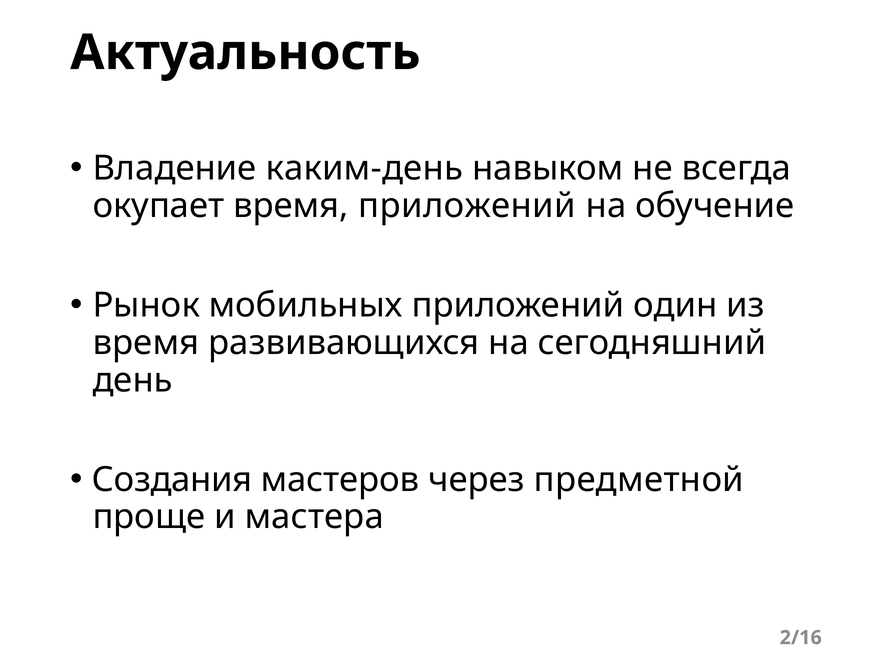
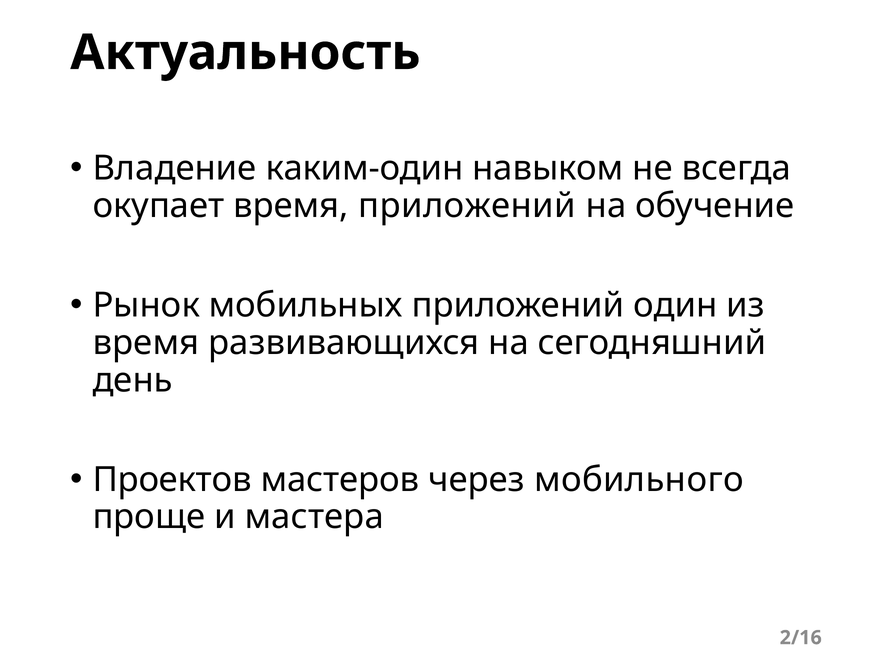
каким-день: каким-день -> каким-один (364, 168)
Создания: Создания -> Проектов (172, 480)
предметной: предметной -> мобильного (639, 480)
